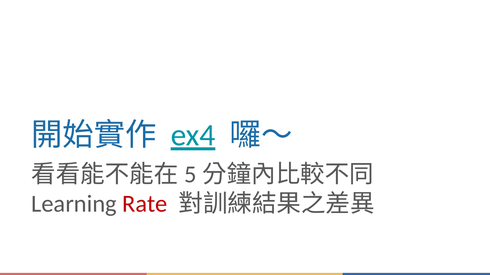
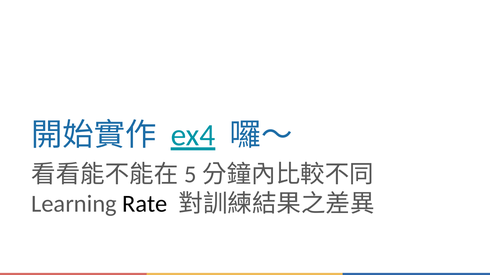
Rate colour: red -> black (145, 204)
